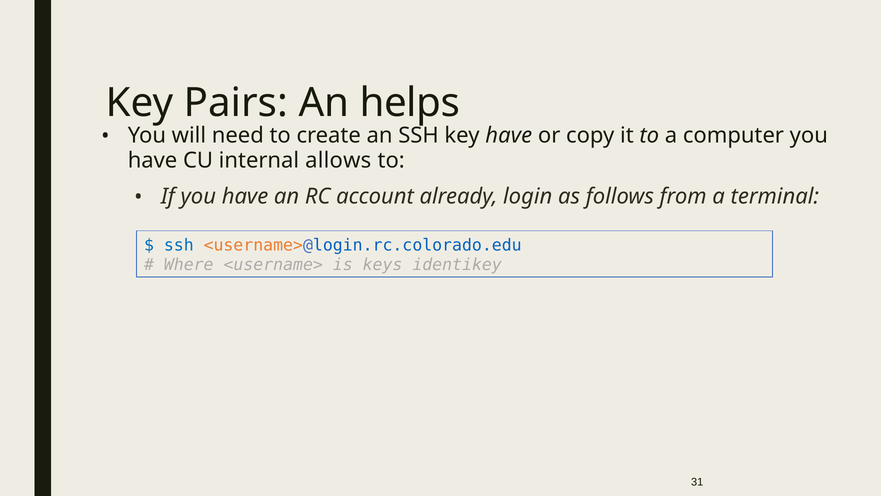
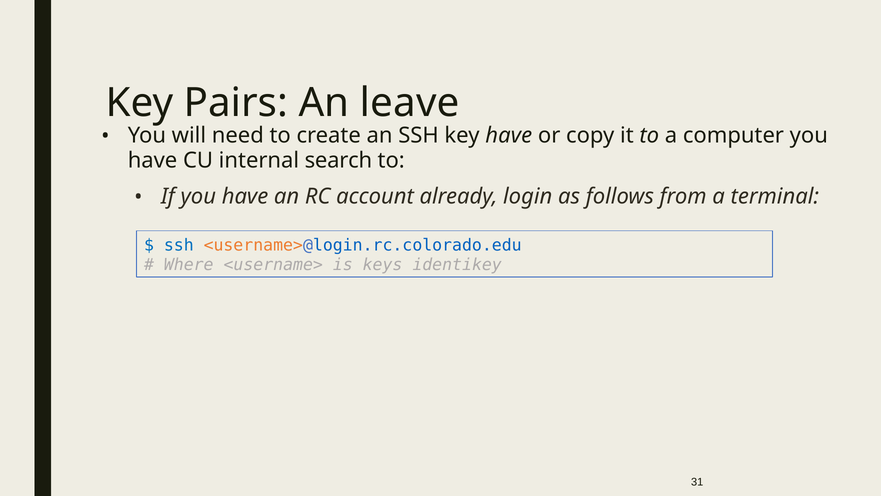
helps: helps -> leave (410, 103)
allows: allows -> search (338, 160)
